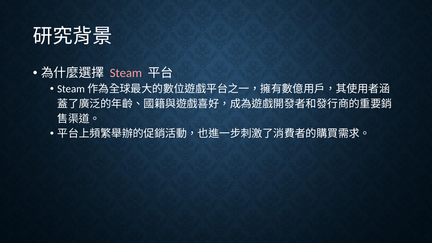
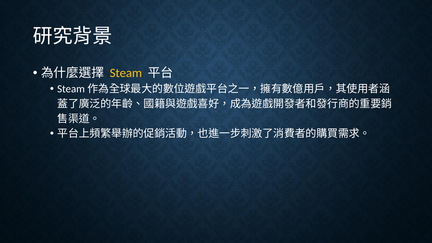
Steam colour: pink -> yellow (126, 73)
